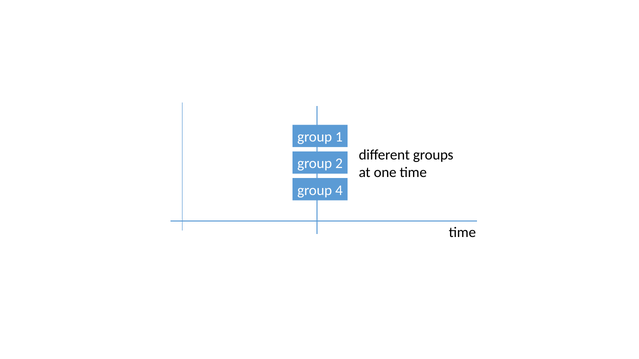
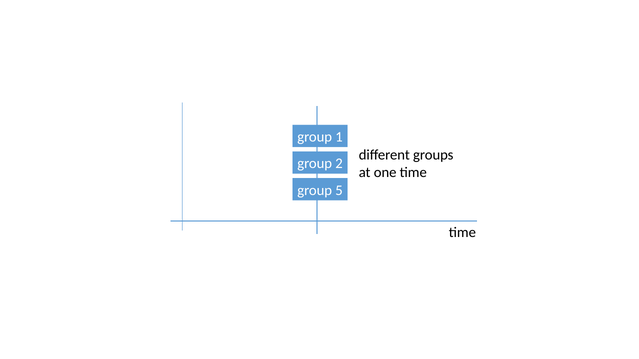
4: 4 -> 5 (339, 190)
